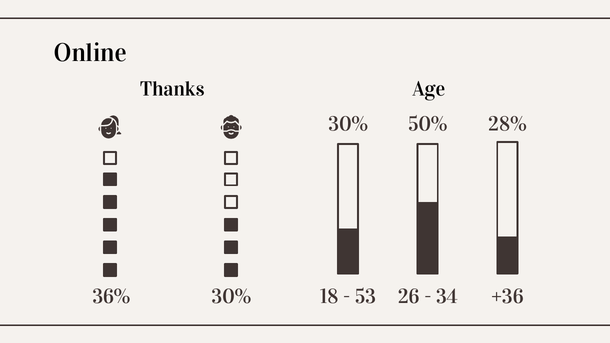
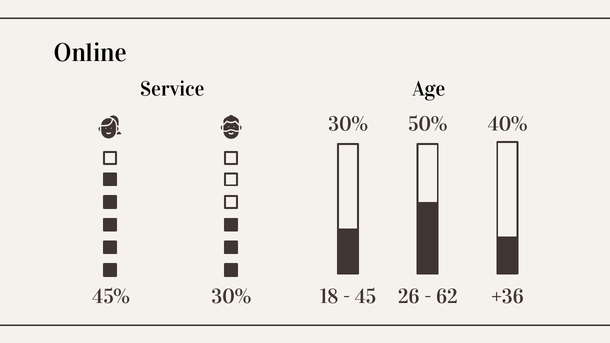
Thanks: Thanks -> Service (172, 89)
28%: 28% -> 40% (507, 124)
36%: 36% -> 45% (111, 297)
53: 53 -> 45 (366, 297)
34: 34 -> 62 (447, 297)
